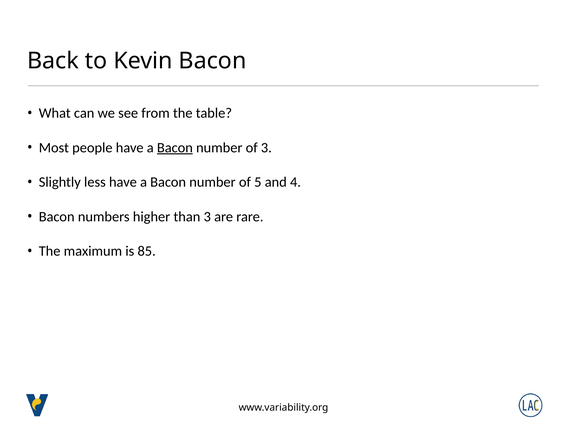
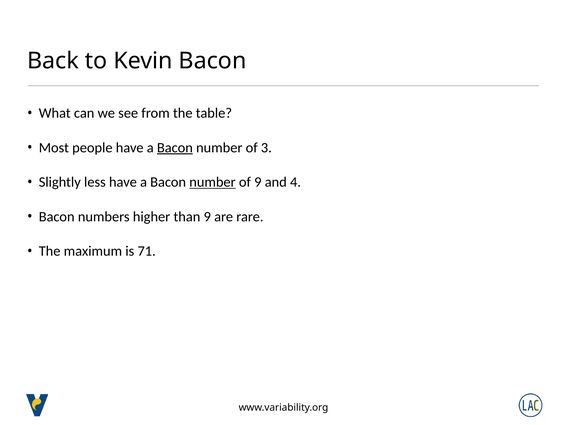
number underline: none -> present (212, 182)
of 5: 5 -> 9 (258, 182)
than 3: 3 -> 9 (207, 217)
85: 85 -> 71 (147, 251)
